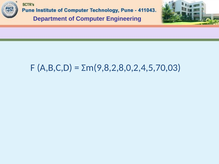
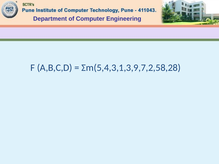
Σm(9,8,2,8,0,2,4,5,70,03: Σm(9,8,2,8,0,2,4,5,70,03 -> Σm(5,4,3,1,3,9,7,2,58,28 (131, 68)
